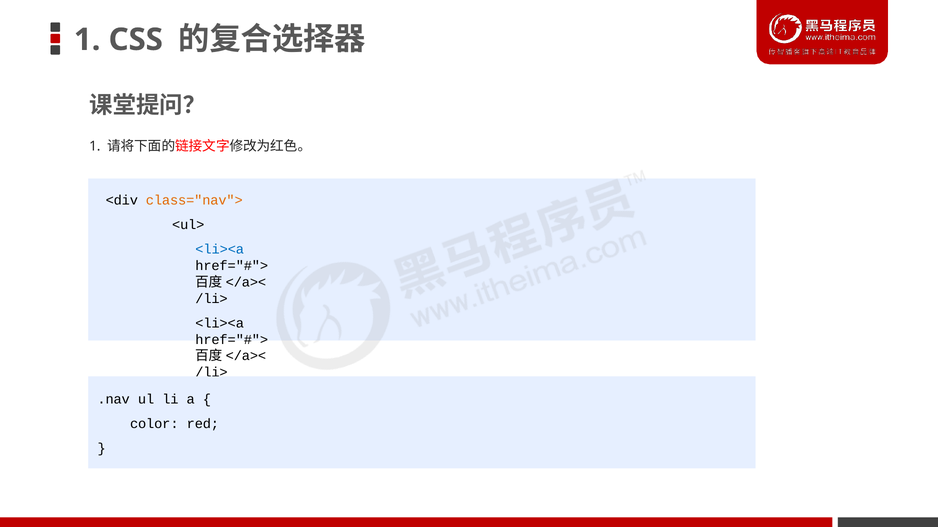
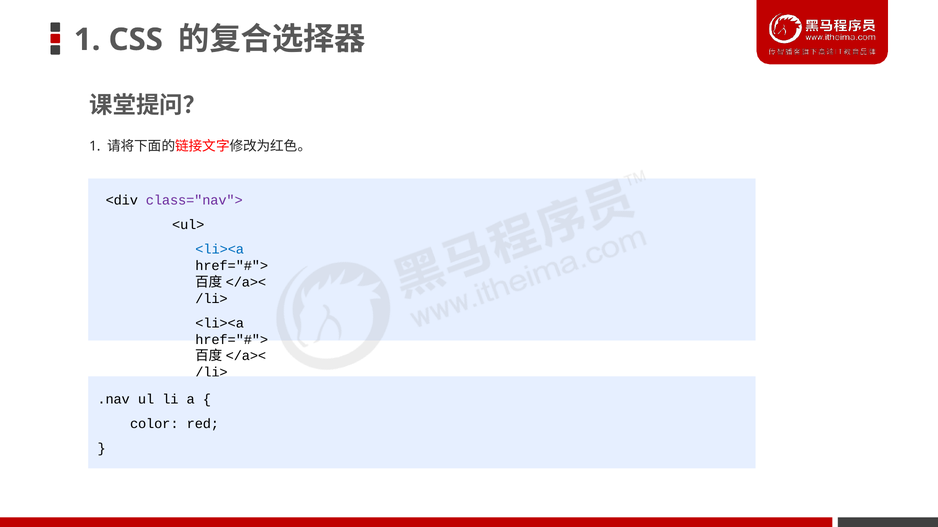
class="nav"> colour: orange -> purple (194, 200)
